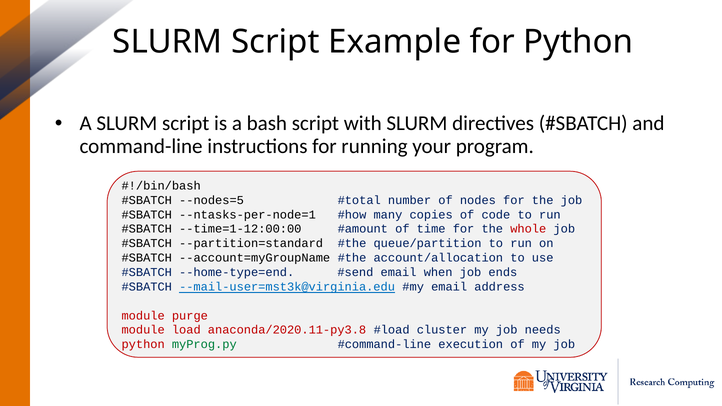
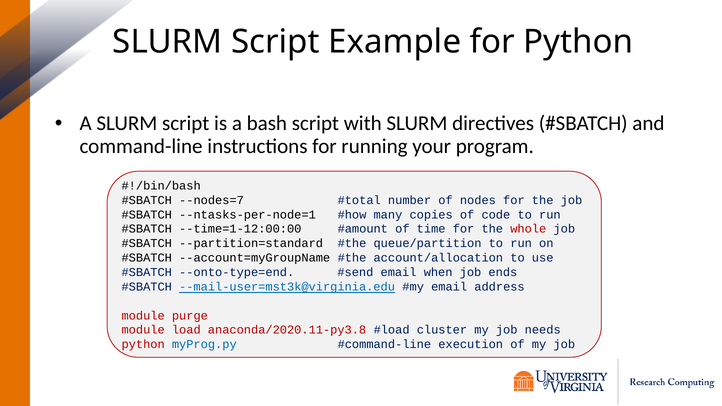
--nodes=5: --nodes=5 -> --nodes=7 (212, 200)
--home-type=end: --home-type=end -> --onto-type=end (237, 272)
myProg.py colour: green -> blue (204, 345)
